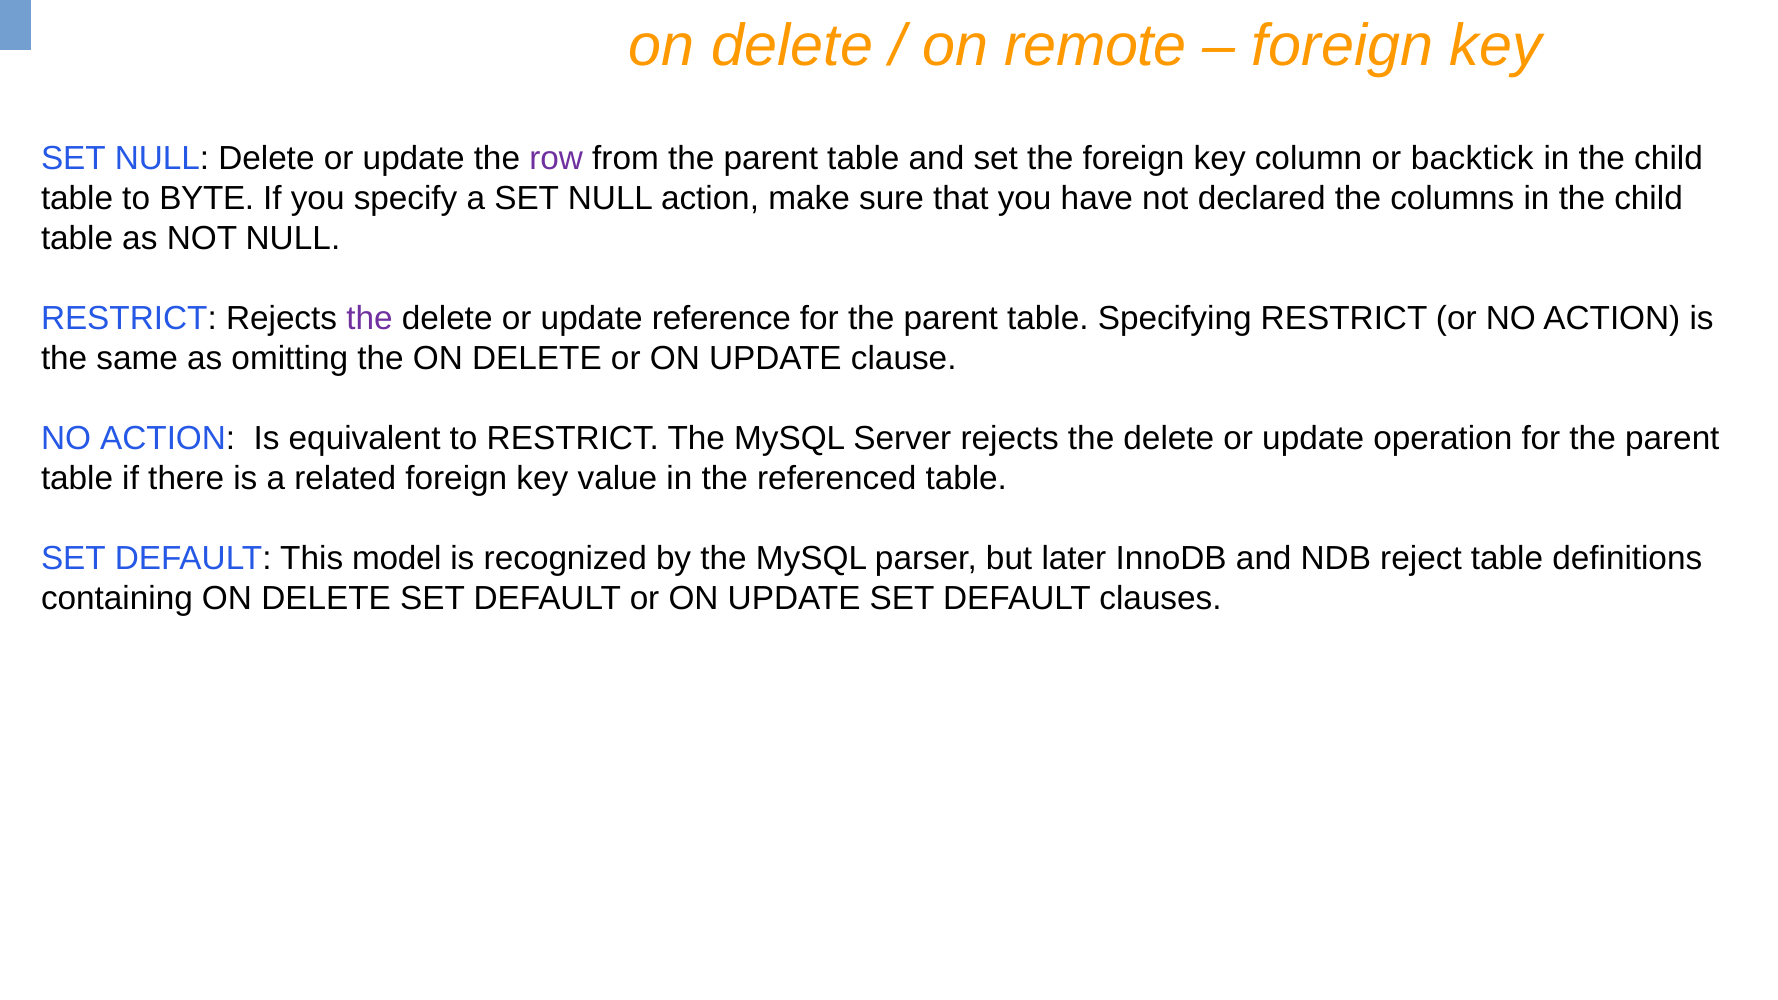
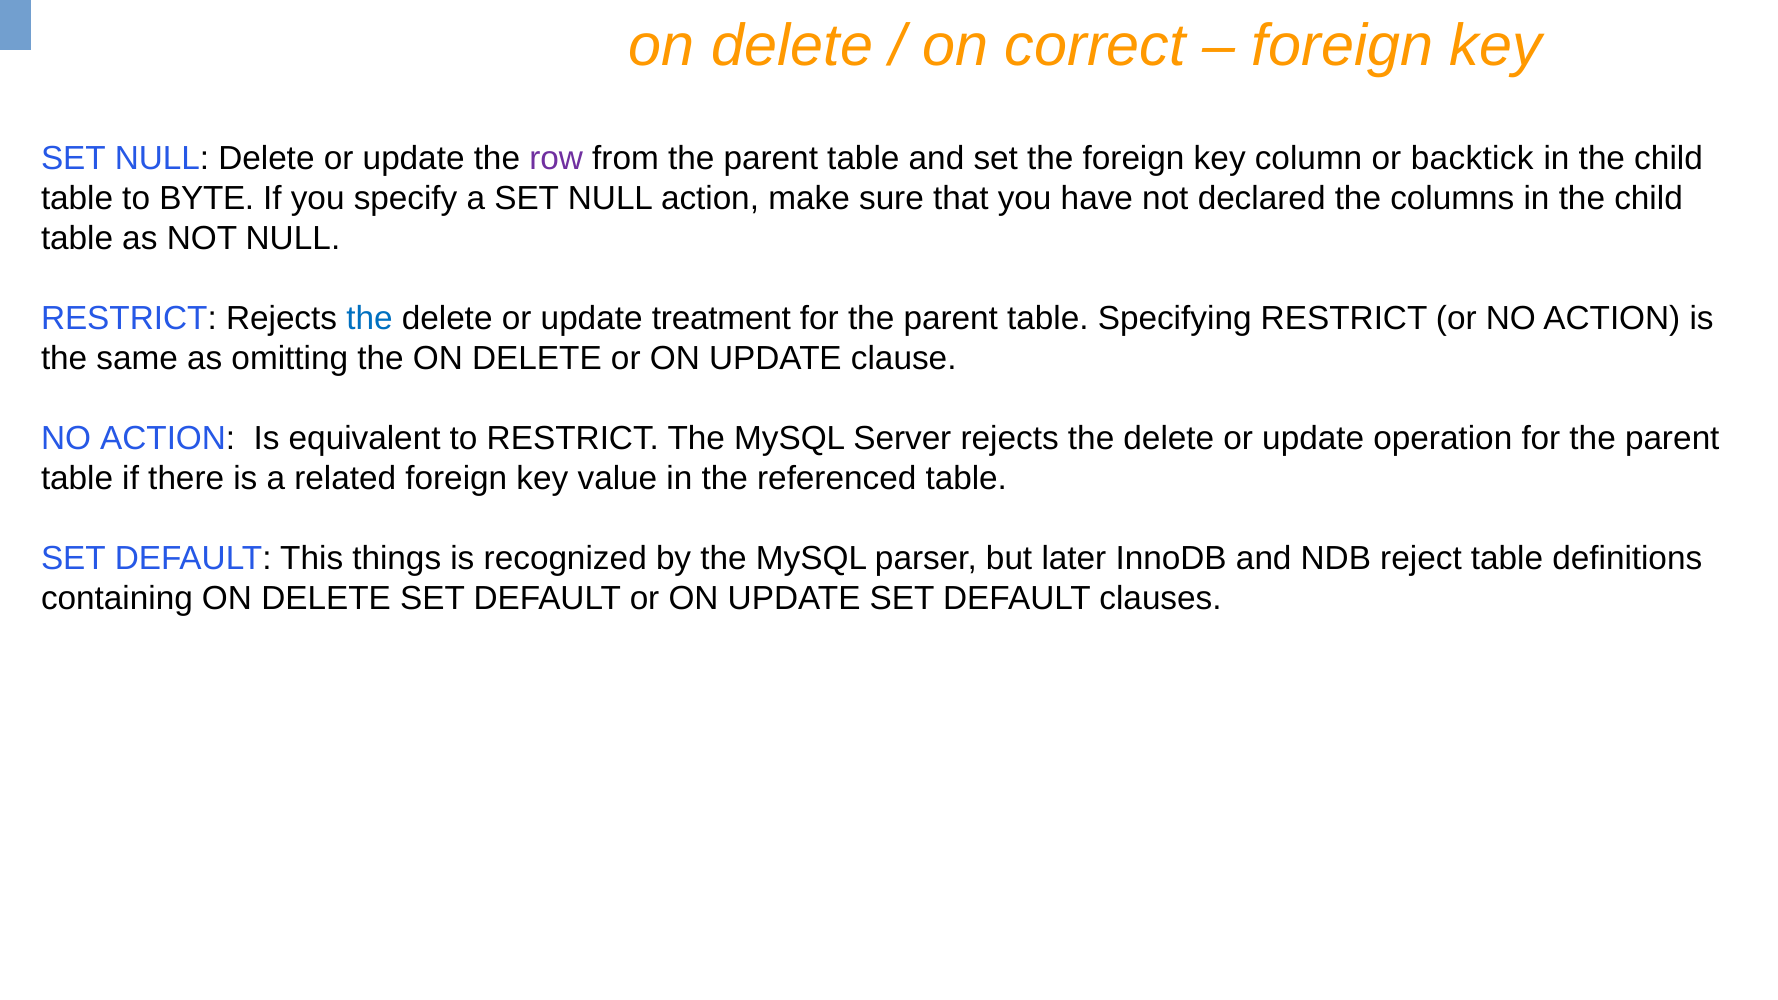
remote: remote -> correct (1095, 46)
the colour: purple -> blue (370, 318)
reference: reference -> treatment (721, 318)
model: model -> things (397, 558)
